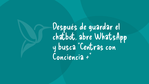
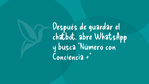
Centras: Centras -> Número (91, 47)
